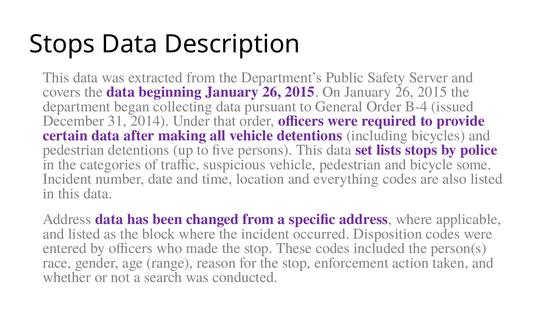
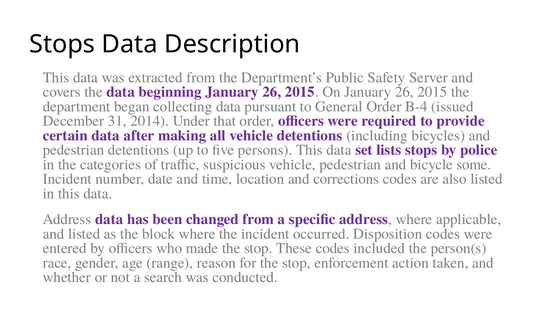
everything: everything -> corrections (346, 179)
